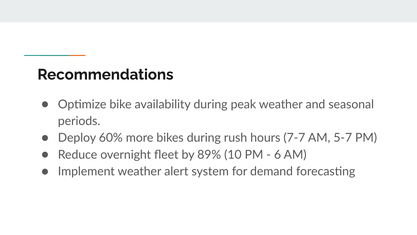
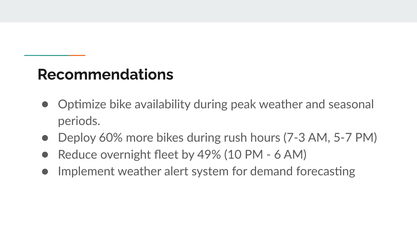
7-7: 7-7 -> 7-3 (294, 138)
89%: 89% -> 49% (209, 154)
